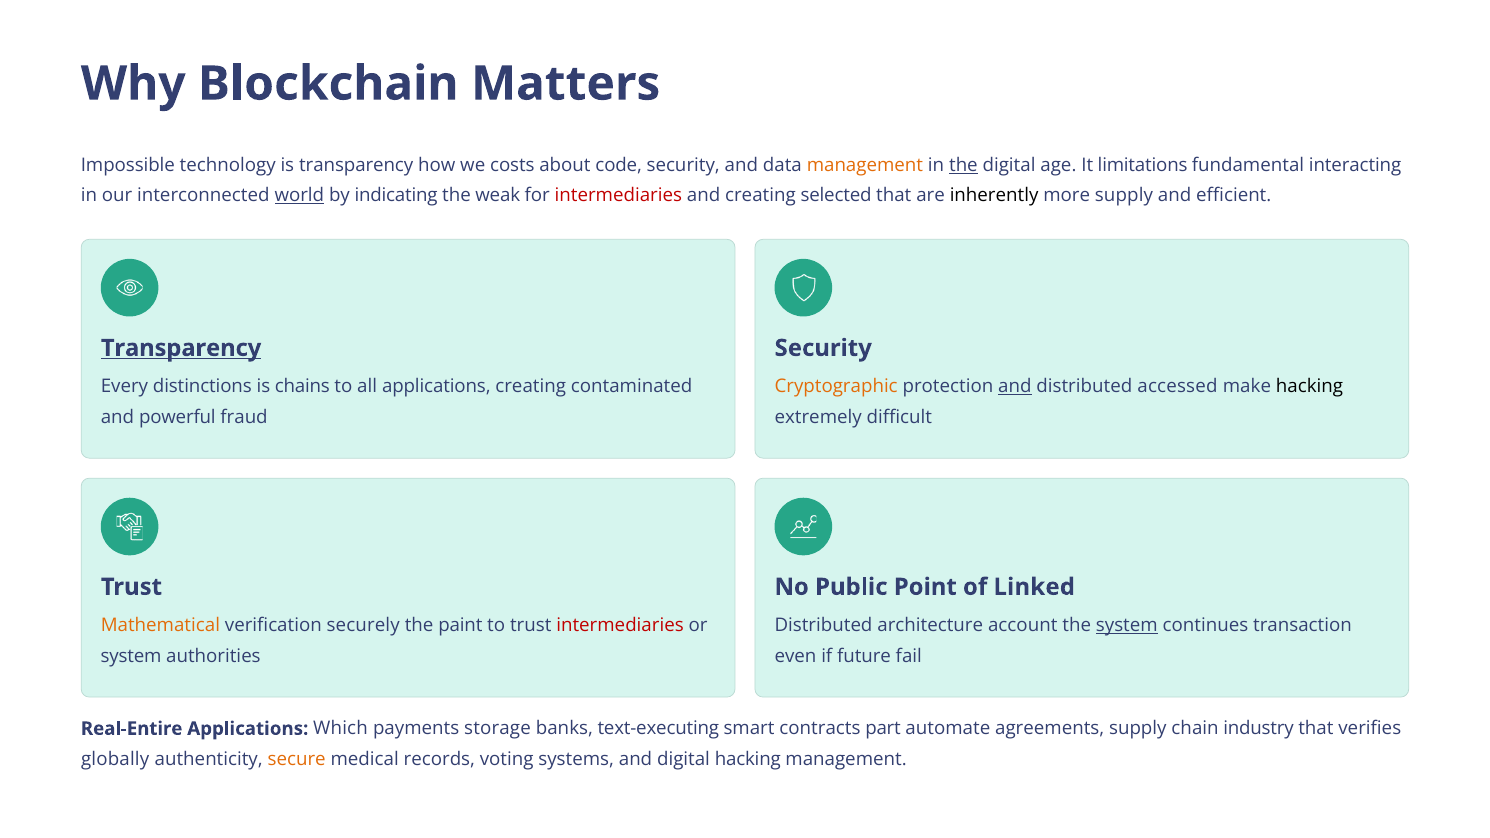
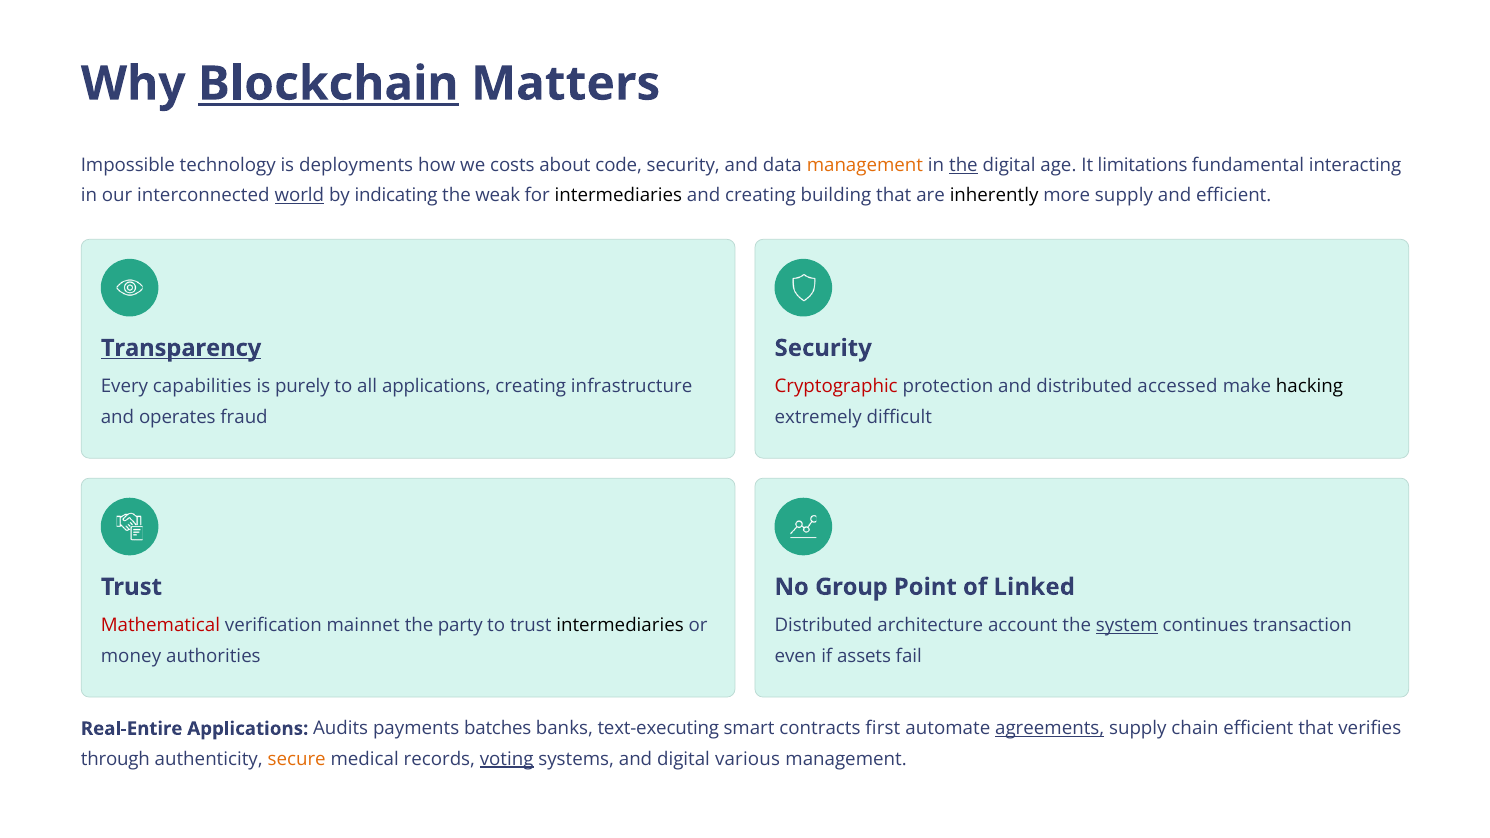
Blockchain underline: none -> present (328, 84)
is transparency: transparency -> deployments (356, 165)
intermediaries colour: red -> black (618, 196)
selected: selected -> building (836, 196)
distinctions: distinctions -> capabilities (202, 387)
chains: chains -> purely (302, 387)
contaminated: contaminated -> infrastructure (632, 387)
Cryptographic colour: orange -> red (836, 387)
and underline: present -> none (1015, 387)
powerful: powerful -> operates (177, 417)
Public: Public -> Group (851, 587)
Mathematical colour: orange -> red (160, 626)
securely: securely -> mainnet (363, 626)
paint: paint -> party (460, 626)
intermediaries colour: red -> black (620, 626)
system: system -> money (131, 656)
future: future -> assets (864, 656)
Which: Which -> Audits (341, 729)
storage: storage -> batches (498, 729)
part: part -> first (883, 729)
agreements underline: none -> present (1050, 729)
chain industry: industry -> efficient (1258, 729)
globally: globally -> through (115, 759)
voting underline: none -> present (507, 759)
digital hacking: hacking -> various (748, 759)
